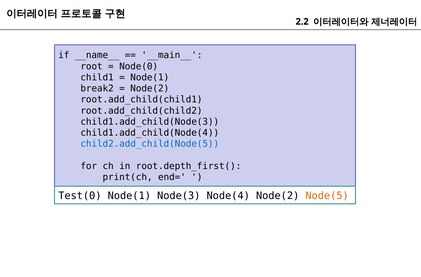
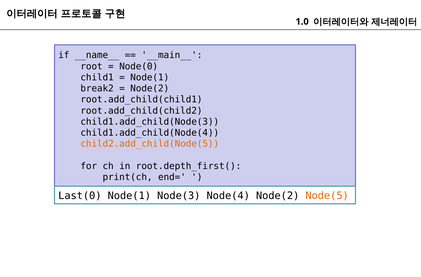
2.2: 2.2 -> 1.0 (302, 22)
child2.add_child(Node(5 colour: blue -> orange (150, 144)
Test(0: Test(0 -> Last(0 (80, 195)
